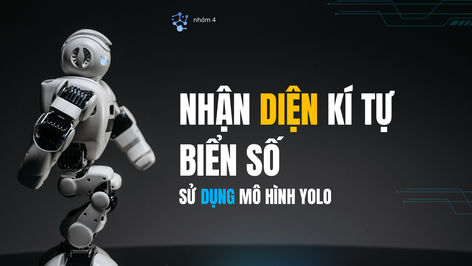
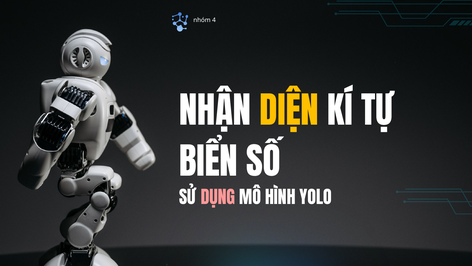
DỤNG colour: light blue -> pink (218, 198)
